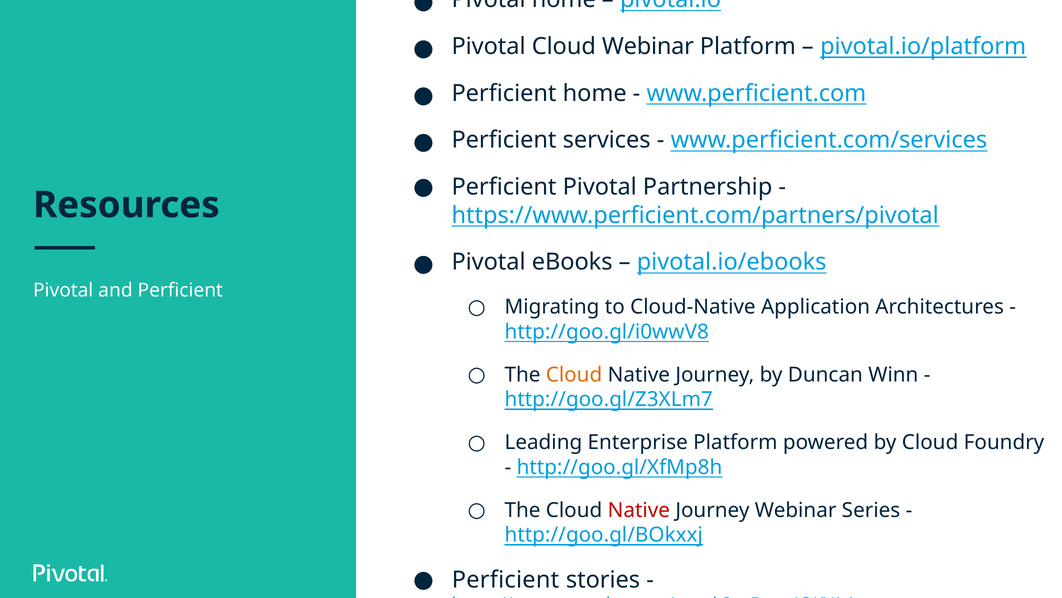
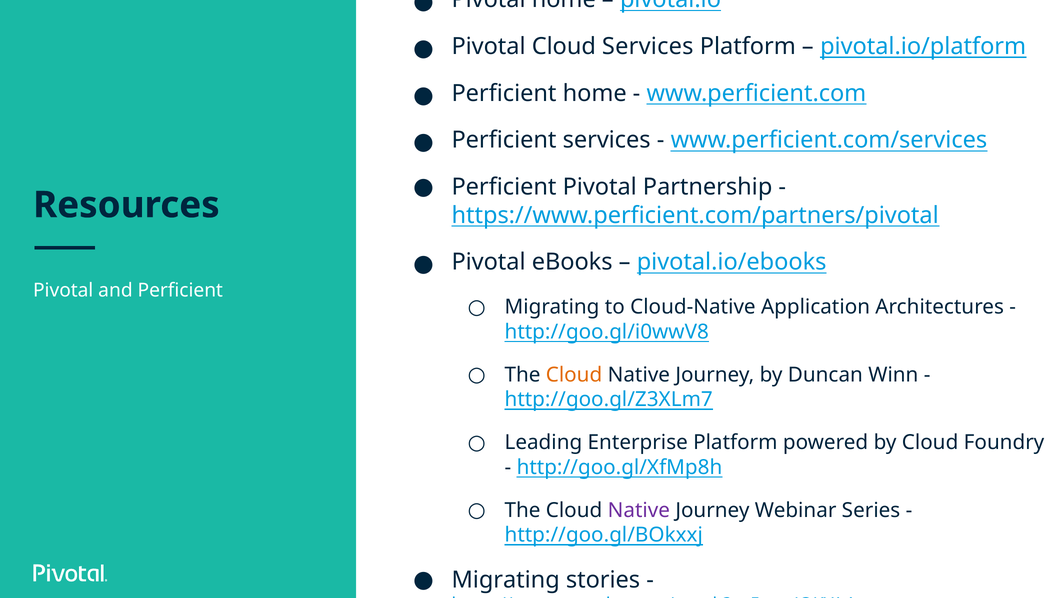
Cloud Webinar: Webinar -> Services (648, 46)
Native colour: red -> purple (639, 510)
Perficient: Perficient -> Migrating (506, 579)
